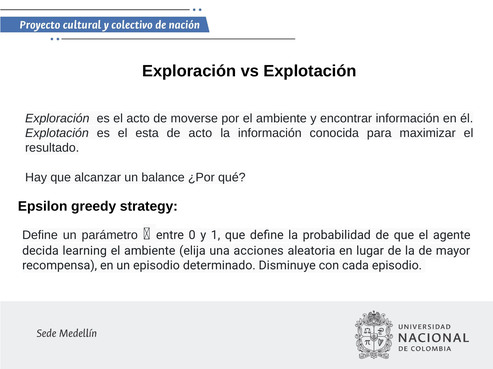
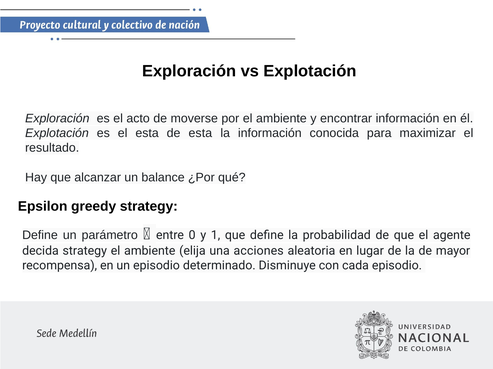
de acto: acto -> esta (200, 133)
decida learning: learning -> strategy (85, 251)
